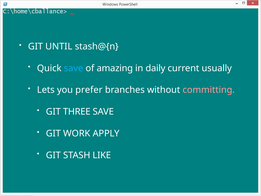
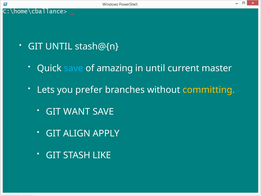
in daily: daily -> until (155, 68)
usually: usually -> master (217, 68)
committing colour: pink -> yellow (209, 90)
THREE: THREE -> WANT (77, 112)
WORK: WORK -> ALIGN (77, 133)
